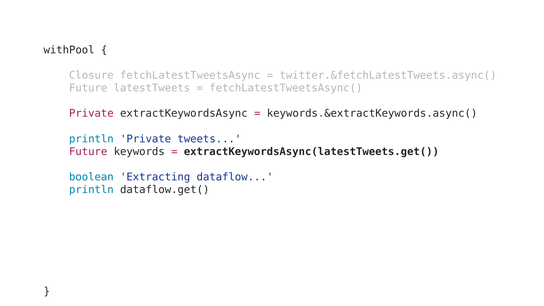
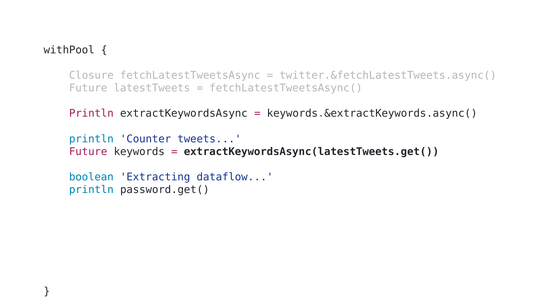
Private: Private -> Println (91, 113)
println Private: Private -> Counter (146, 139)
dataflow.get(: dataflow.get( -> password.get( (165, 190)
